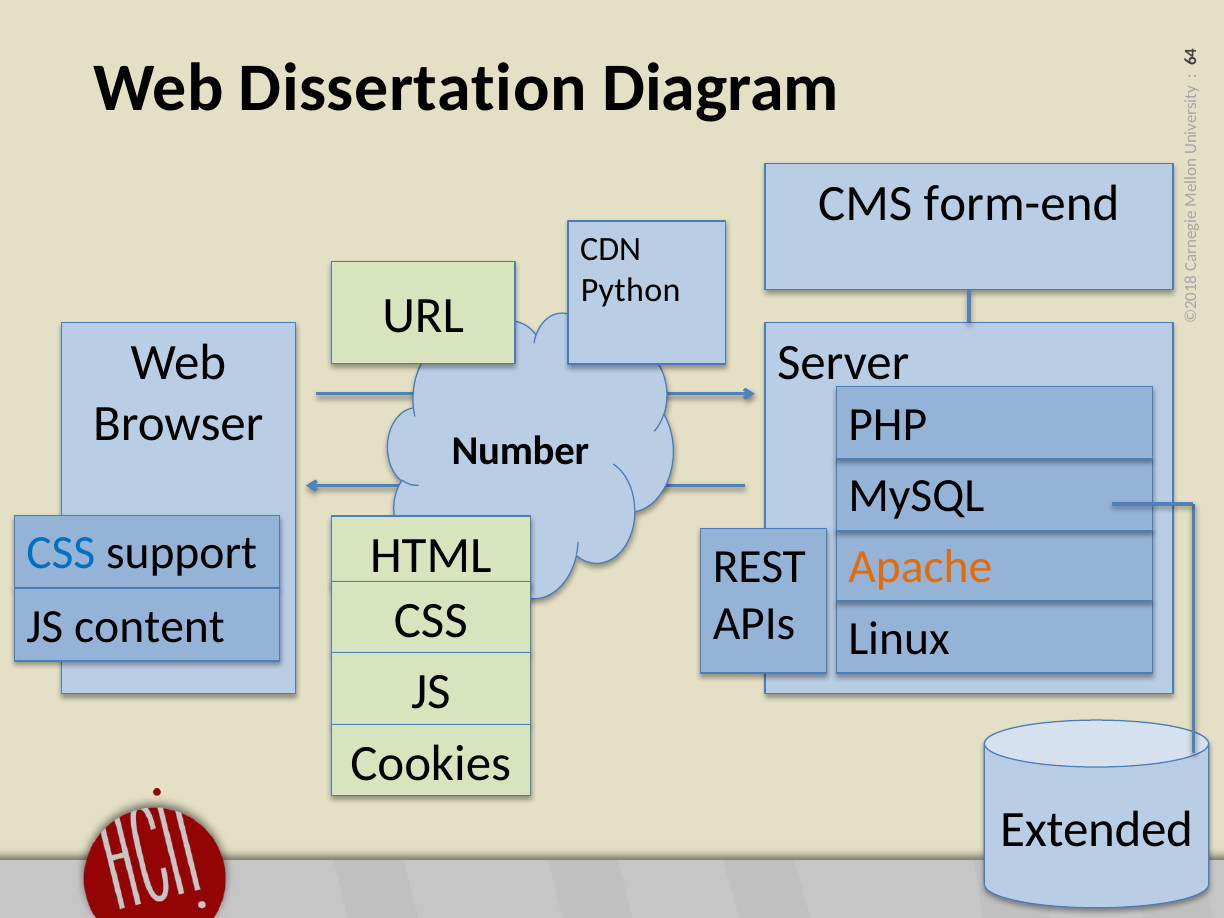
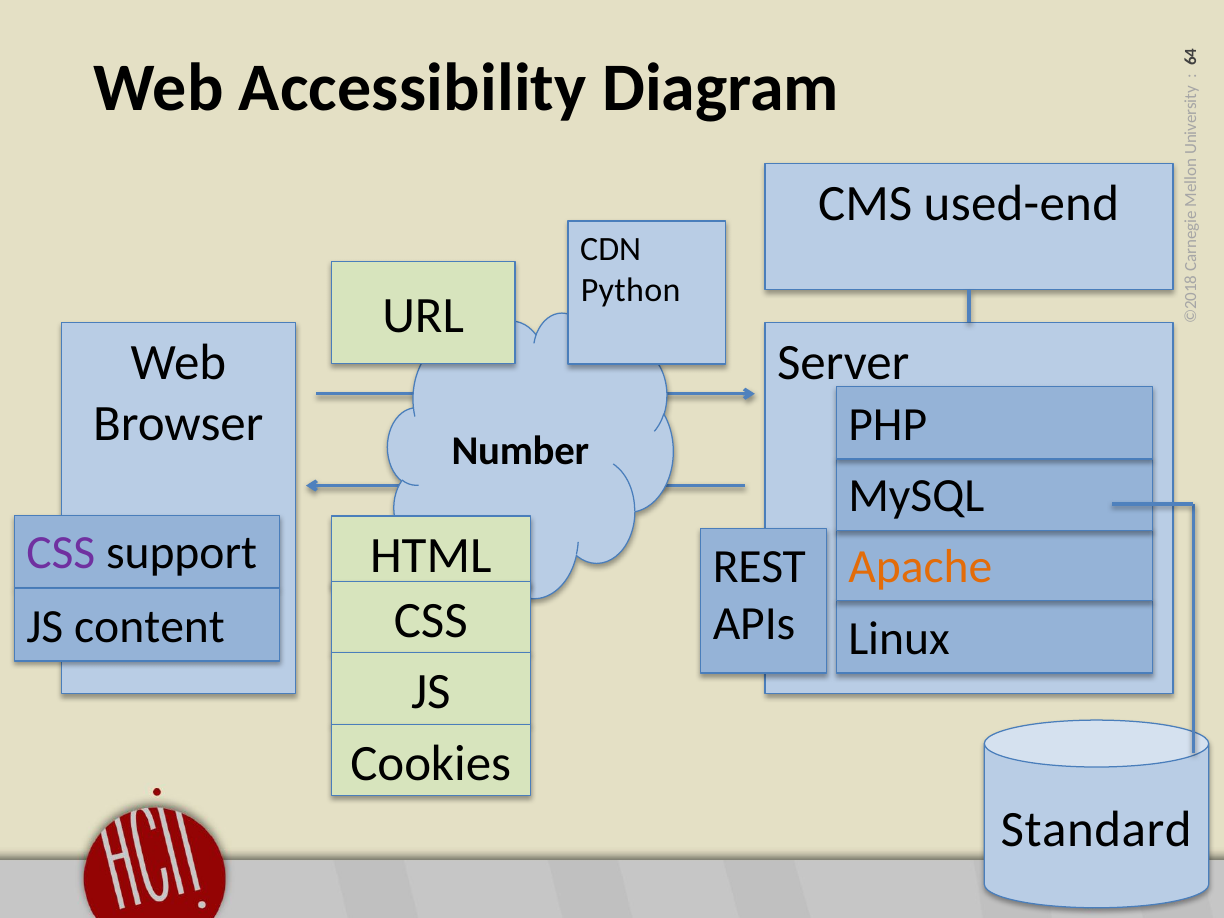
Dissertation: Dissertation -> Accessibility (413, 88)
form-end: form-end -> used-end (1021, 203)
CSS colour: blue -> purple (61, 553)
Extended: Extended -> Standard (1096, 829)
